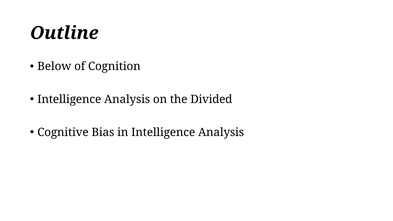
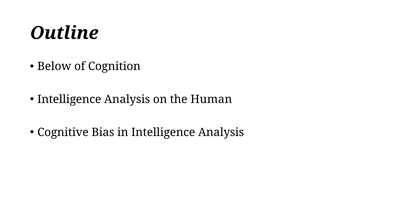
Divided: Divided -> Human (211, 99)
